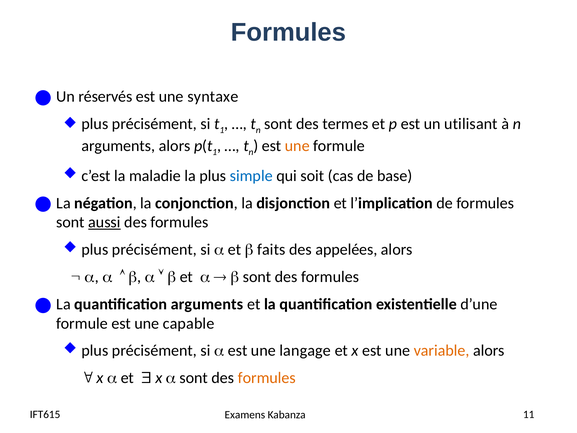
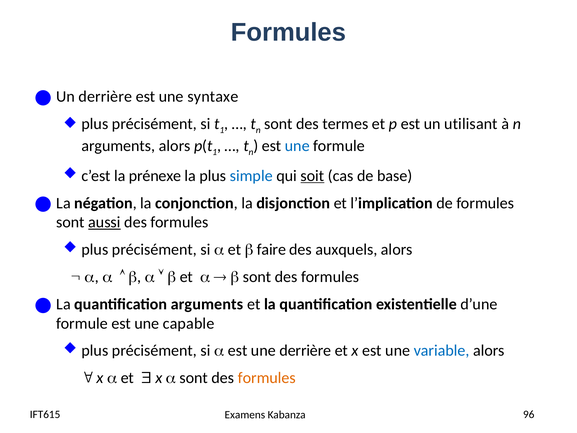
Un réservés: réservés -> derrière (105, 97)
une colour: orange -> blue (297, 146)
maladie: maladie -> prénexe (155, 176)
soit underline: none -> present (312, 176)
faits: faits -> faire (271, 249)
appelées: appelées -> auxquels (346, 249)
une langage: langage -> derrière (305, 350)
variable colour: orange -> blue (442, 350)
11: 11 -> 96 (529, 414)
